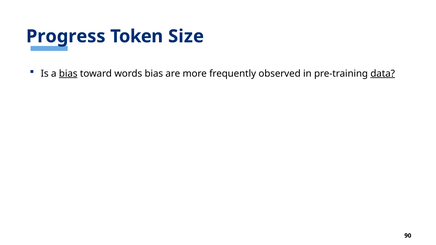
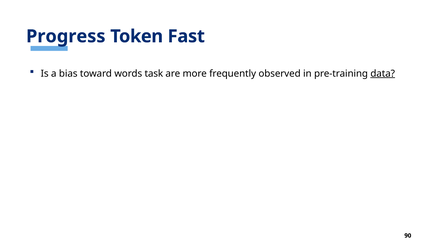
Size: Size -> Fast (186, 36)
bias underline: present -> none (68, 74)
words bias: bias -> task (154, 74)
